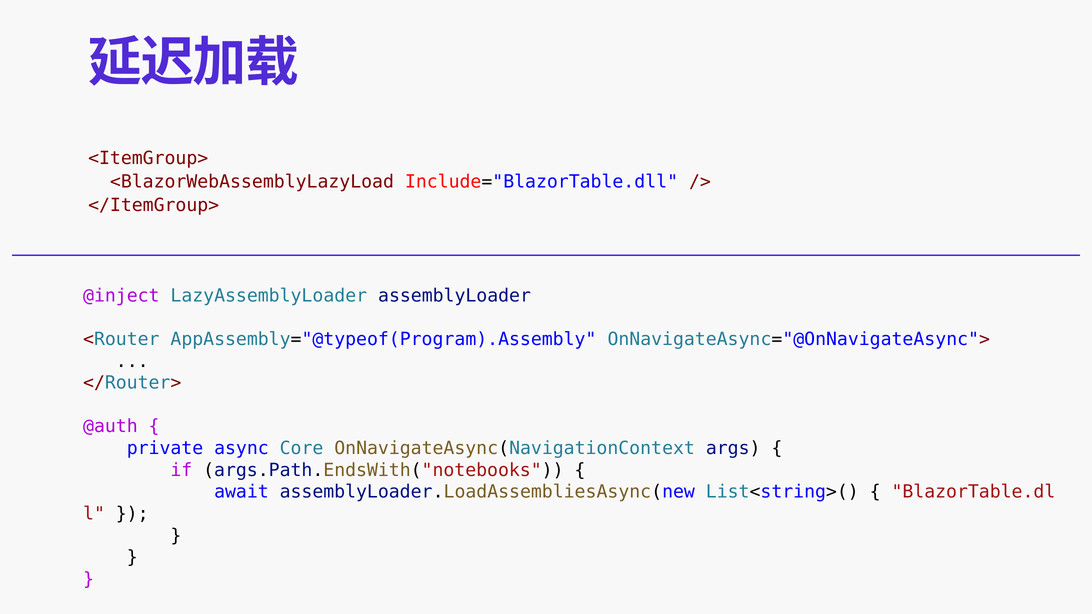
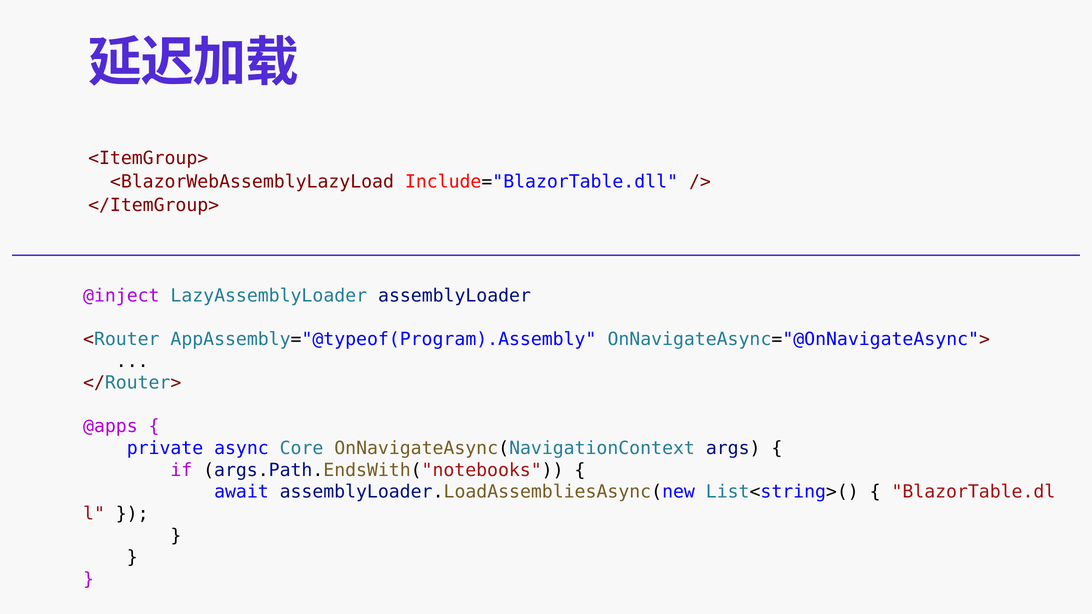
@auth: @auth -> @apps (110, 427)
